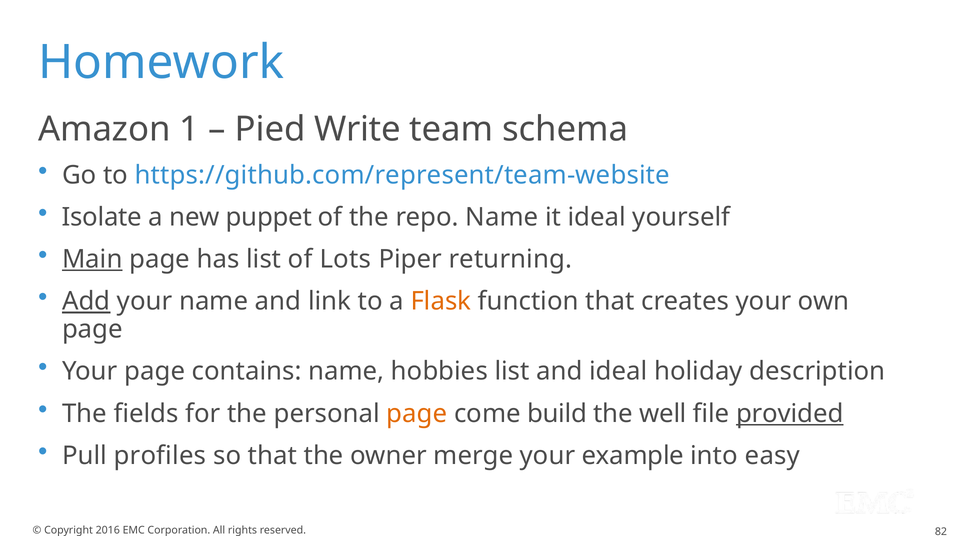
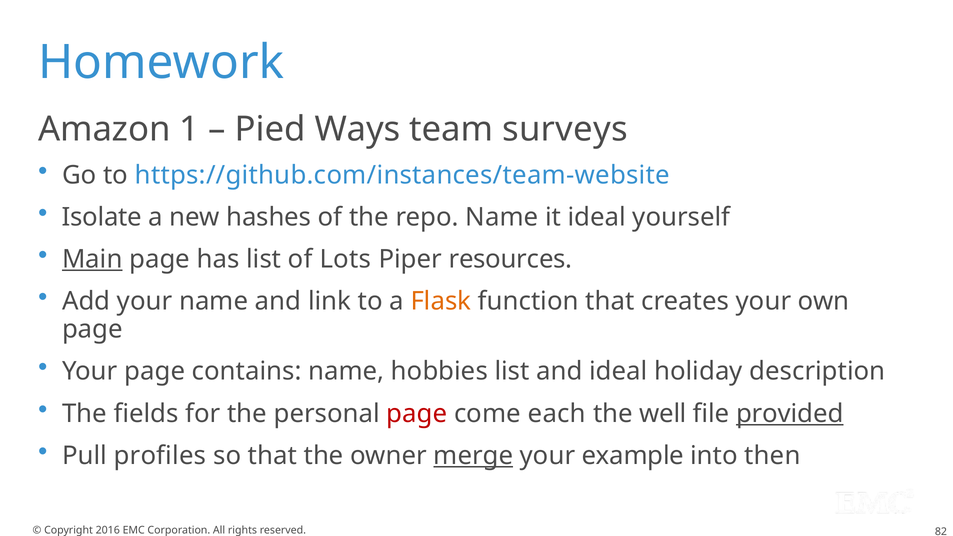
Write: Write -> Ways (357, 129)
schema: schema -> surveys (565, 129)
https://github.com/represent/team-website: https://github.com/represent/team-website -> https://github.com/instances/team-website (402, 175)
puppet: puppet -> hashes (269, 217)
returning: returning -> resources (510, 259)
Add underline: present -> none (86, 301)
page colour: orange -> red (417, 414)
build: build -> each (557, 414)
merge underline: none -> present (473, 456)
easy: easy -> then (772, 456)
